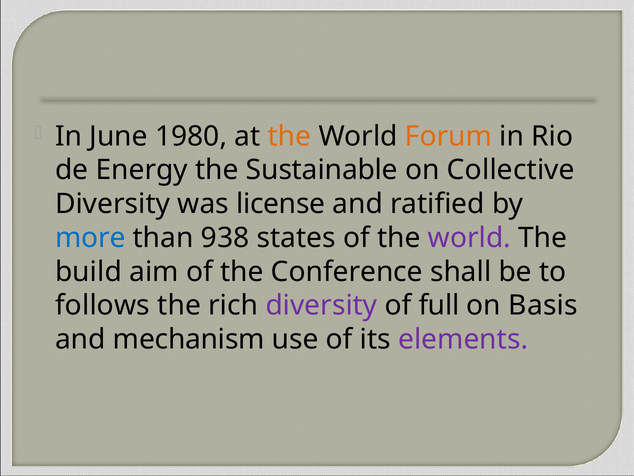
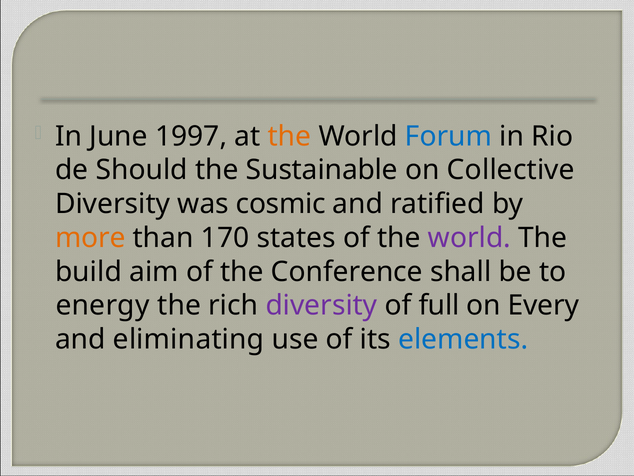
1980: 1980 -> 1997 (191, 136)
Forum colour: orange -> blue (449, 136)
Energy: Energy -> Should (142, 170)
license: license -> cosmic (281, 204)
more colour: blue -> orange (90, 238)
938: 938 -> 170 (225, 238)
follows: follows -> energy (102, 305)
Basis: Basis -> Every (543, 305)
mechanism: mechanism -> eliminating (189, 339)
elements colour: purple -> blue (463, 339)
